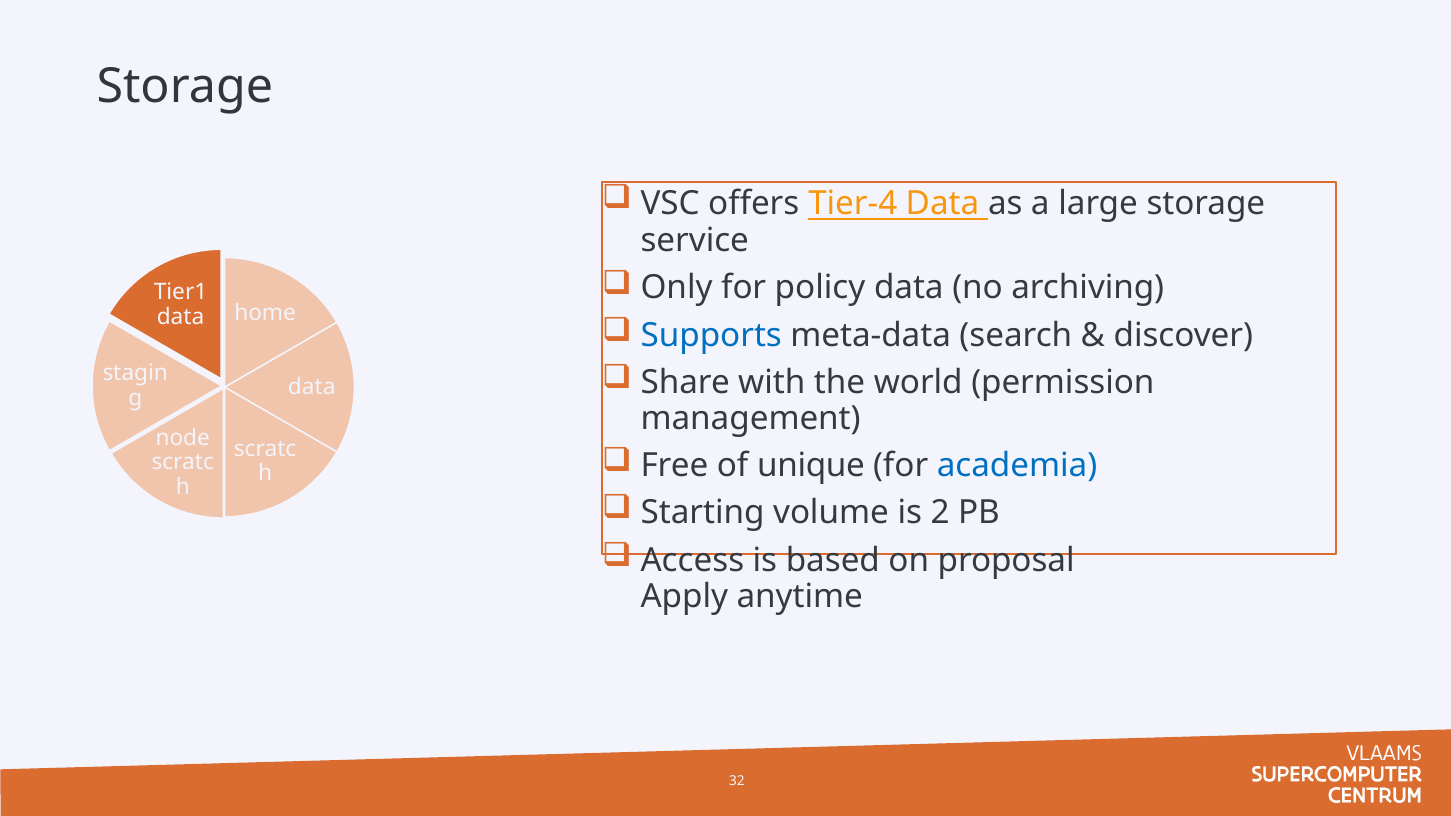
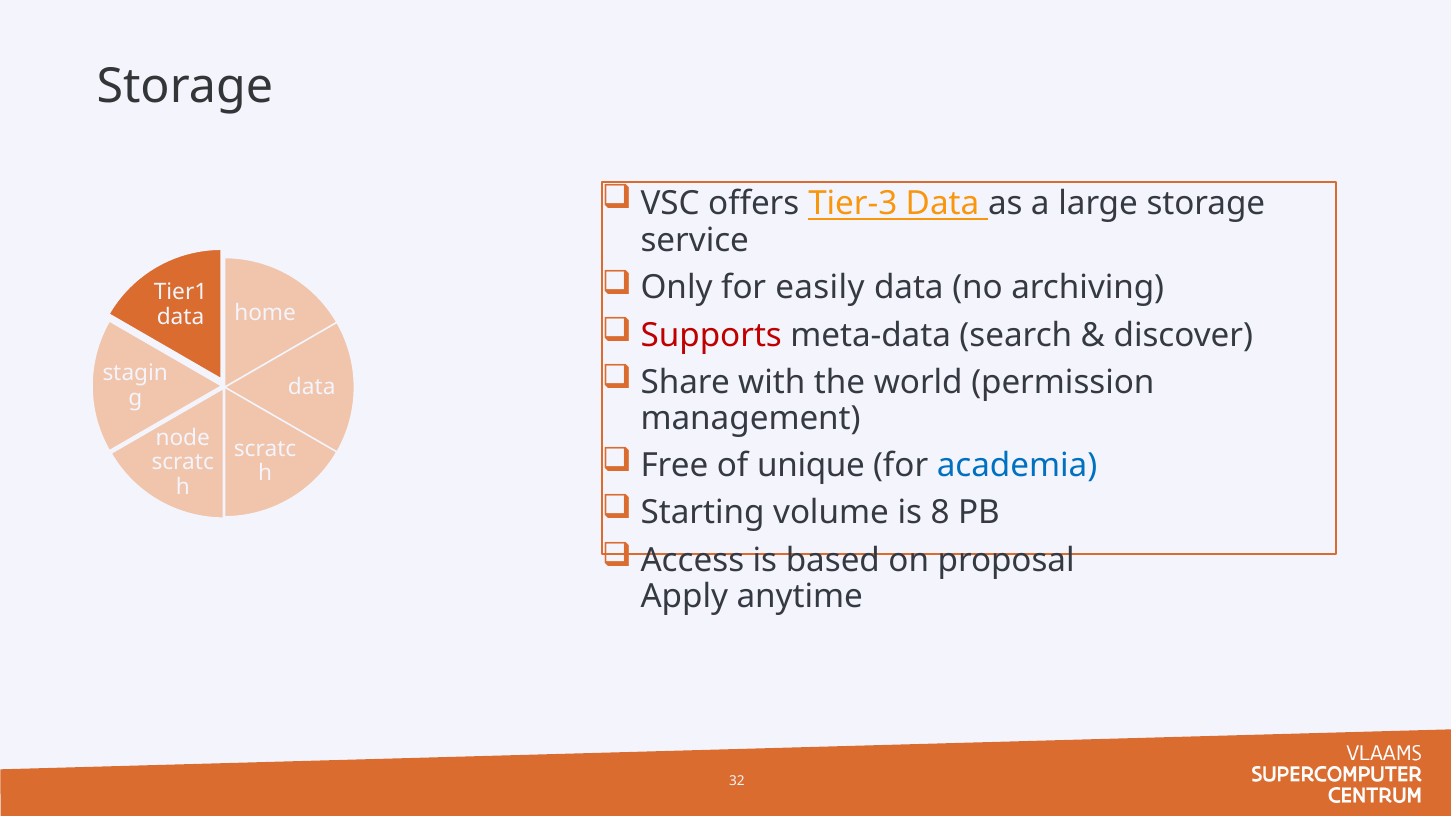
Tier-4: Tier-4 -> Tier-3 (853, 204)
policy: policy -> easily (820, 288)
Supports colour: blue -> red (711, 335)
2: 2 -> 8 (940, 513)
